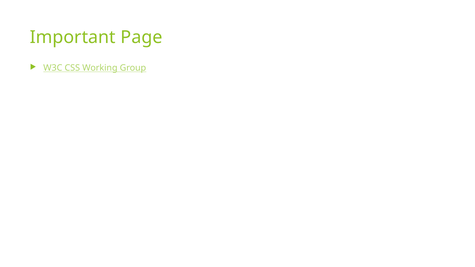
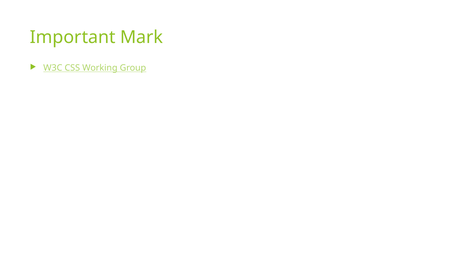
Page: Page -> Mark (142, 37)
